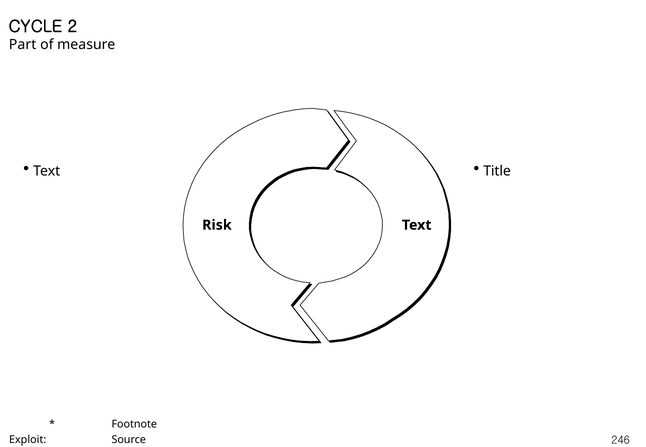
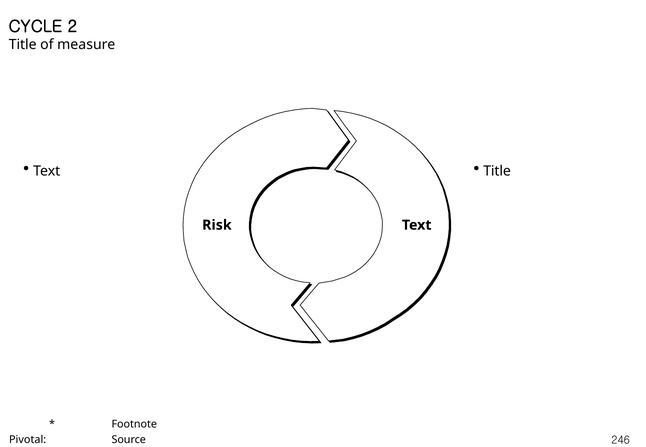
Part: Part -> Title (23, 45)
Exploit: Exploit -> Pivotal (28, 440)
